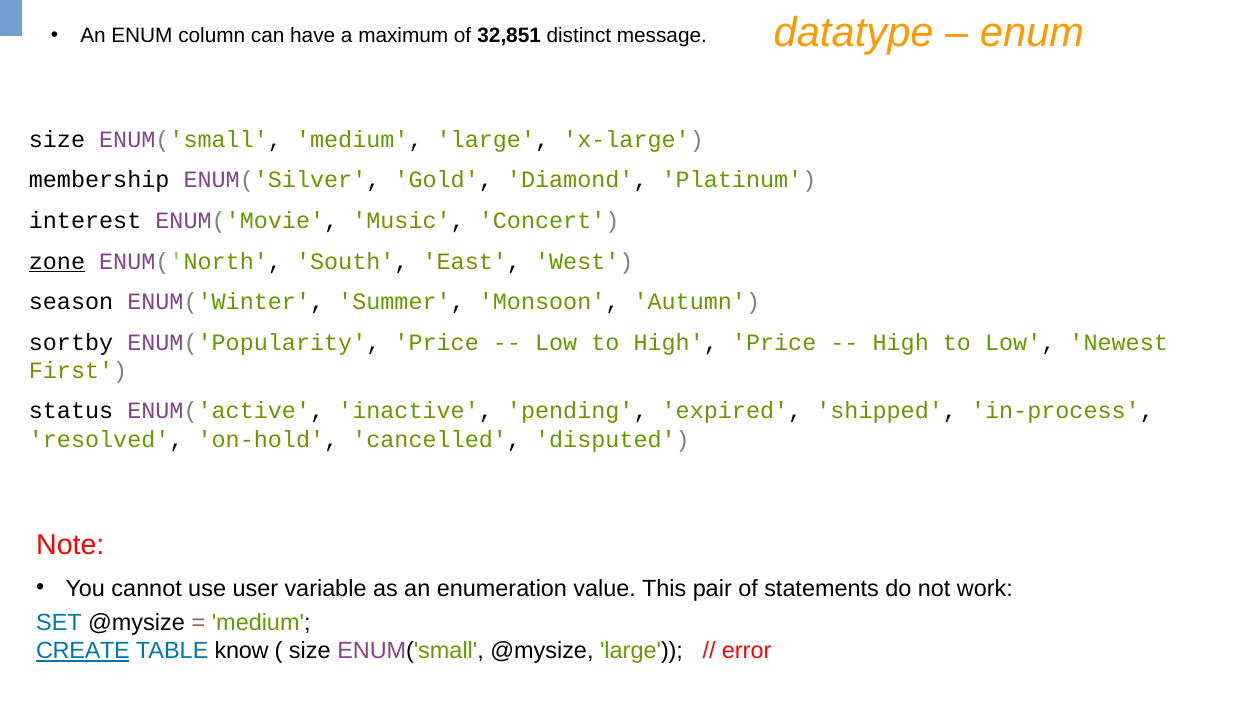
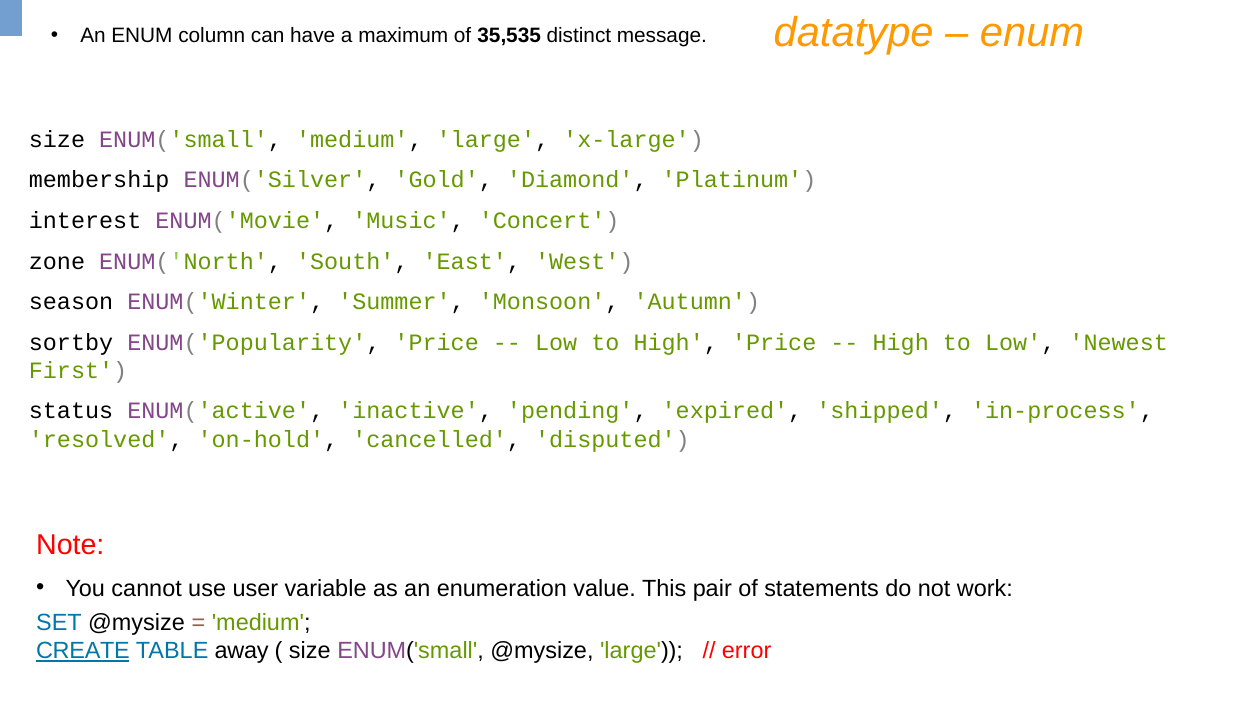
32,851: 32,851 -> 35,535 (509, 36)
zone underline: present -> none (57, 261)
know: know -> away (242, 651)
